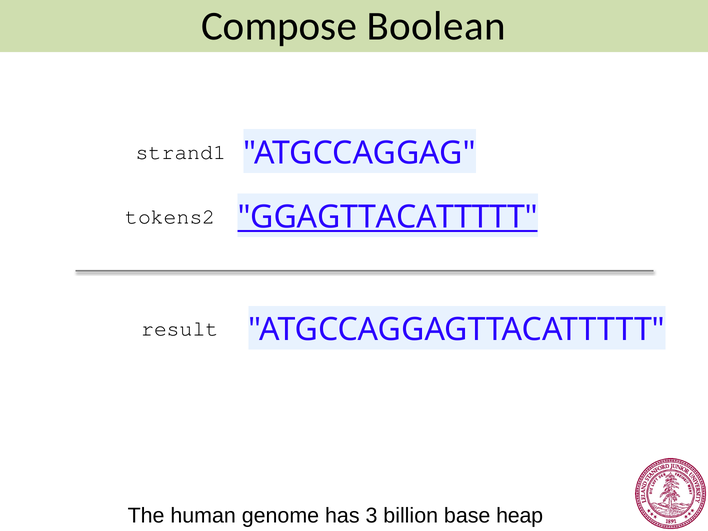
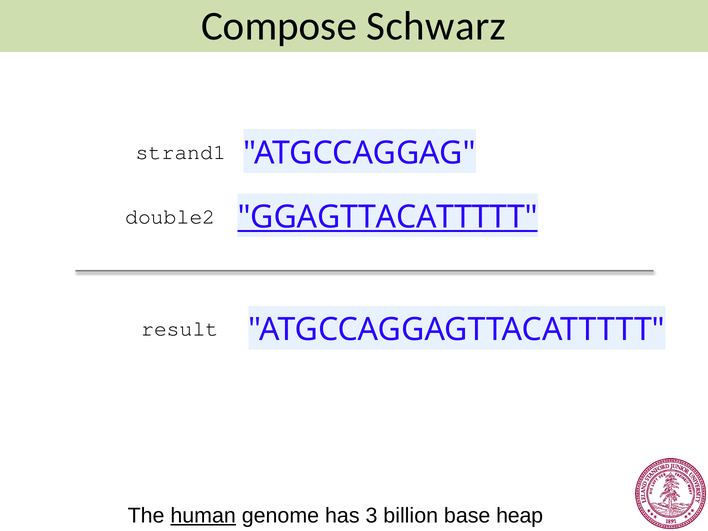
Boolean: Boolean -> Schwarz (436, 26)
tokens2: tokens2 -> double2 (170, 216)
human underline: none -> present (203, 516)
